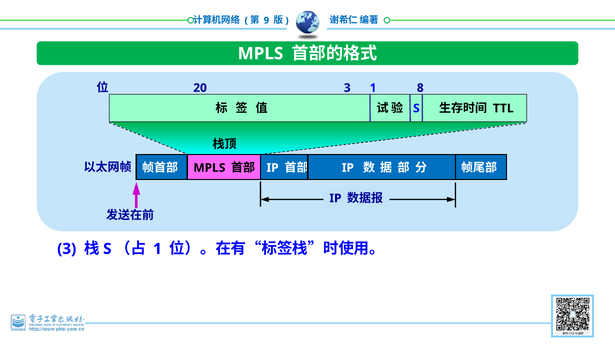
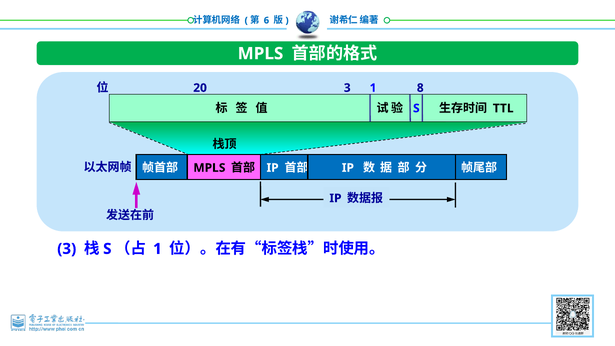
9: 9 -> 6 (266, 20)
